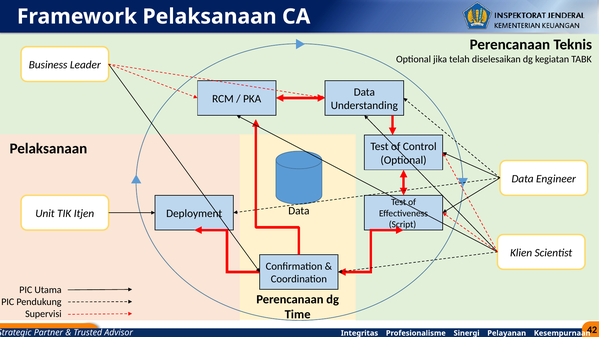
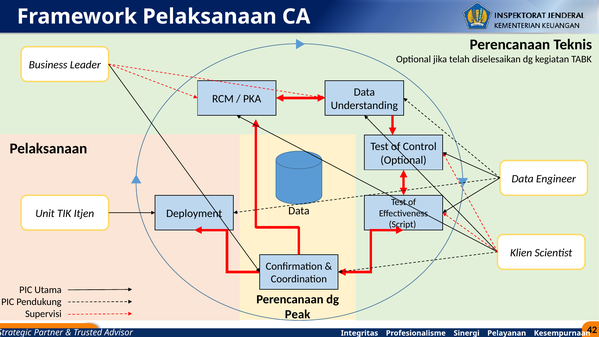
Time: Time -> Peak (298, 314)
